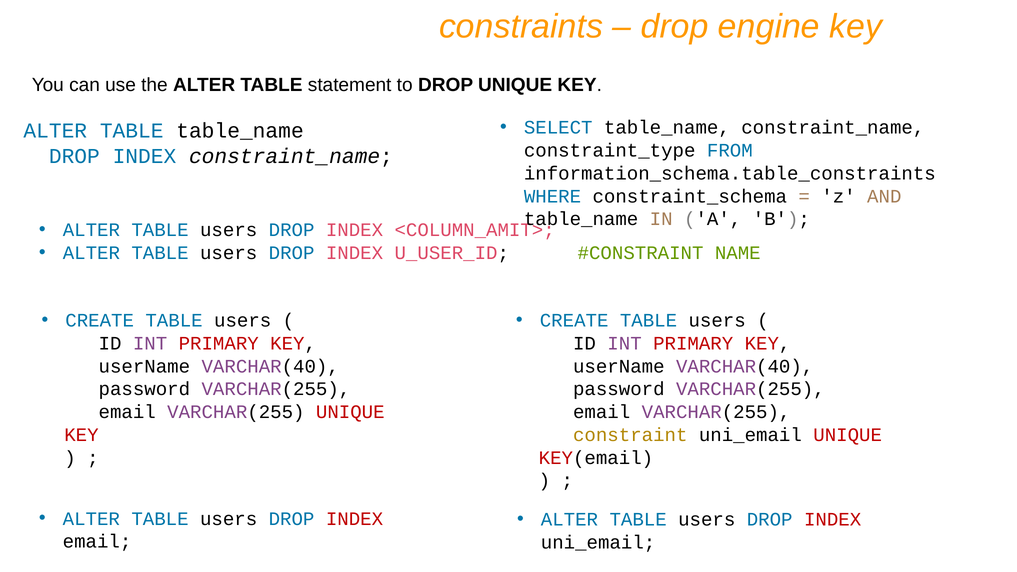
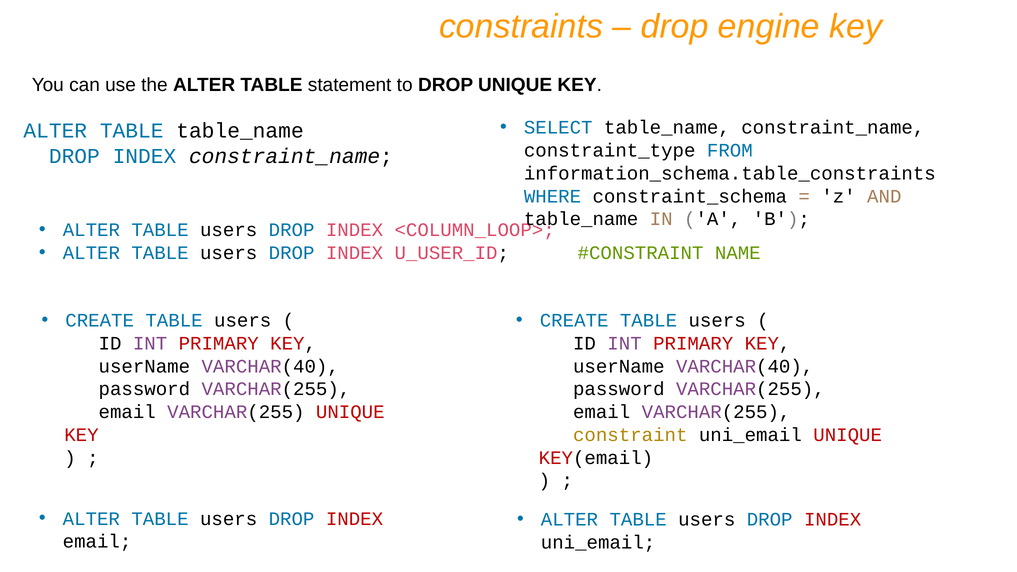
<COLUMN_AMIT>: <COLUMN_AMIT> -> <COLUMN_LOOP> (475, 230)
